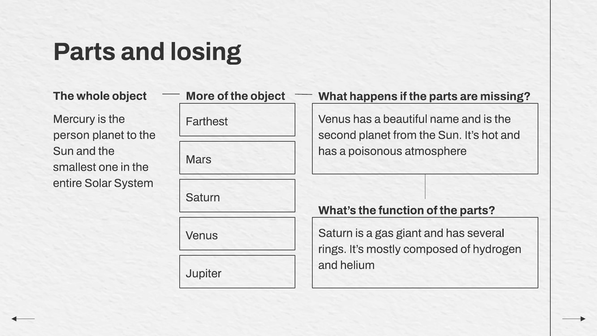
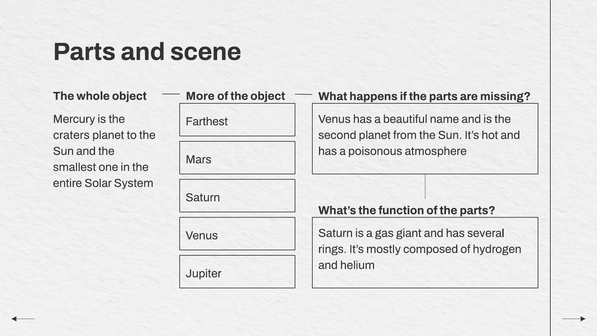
losing: losing -> scene (206, 52)
person: person -> craters (71, 135)
